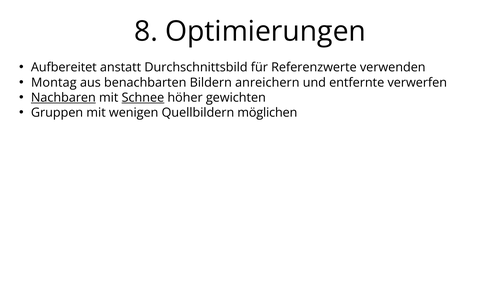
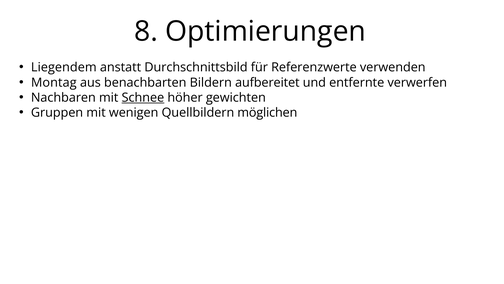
Aufbereitet: Aufbereitet -> Liegendem (64, 67)
anreichern: anreichern -> aufbereitet (267, 82)
Nachbaren underline: present -> none (63, 98)
